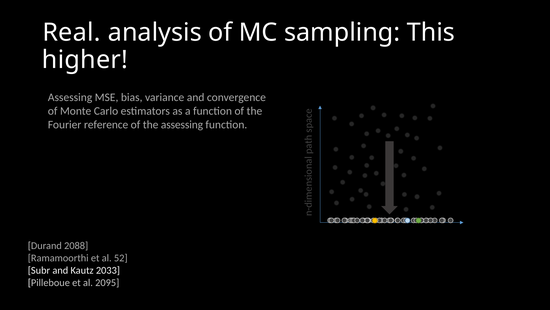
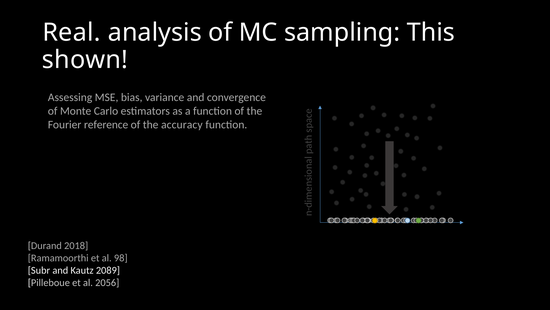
higher: higher -> shown (85, 60)
the assessing: assessing -> accuracy (182, 125)
2088: 2088 -> 2018 (76, 245)
52: 52 -> 98 (121, 258)
2033: 2033 -> 2089 (108, 270)
2095: 2095 -> 2056 (107, 282)
